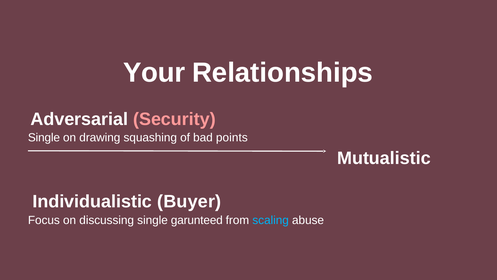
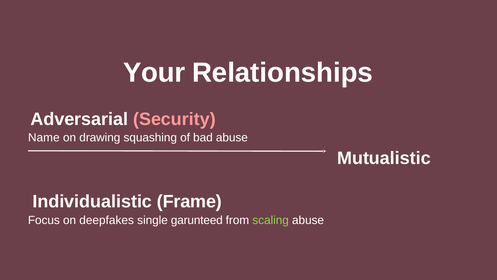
Single: Single -> Name (44, 137)
bad points: points -> abuse (232, 137)
Buyer: Buyer -> Frame (189, 201)
discussing: discussing -> deepfakes (107, 220)
scaling colour: light blue -> light green (271, 220)
